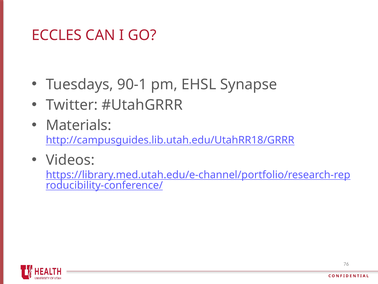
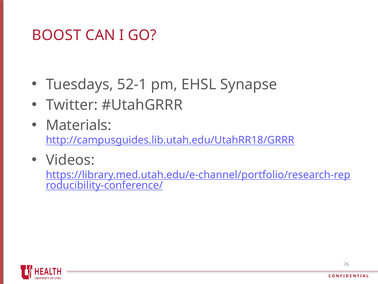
ECCLES: ECCLES -> BOOST (57, 35)
90-1: 90-1 -> 52-1 (132, 84)
